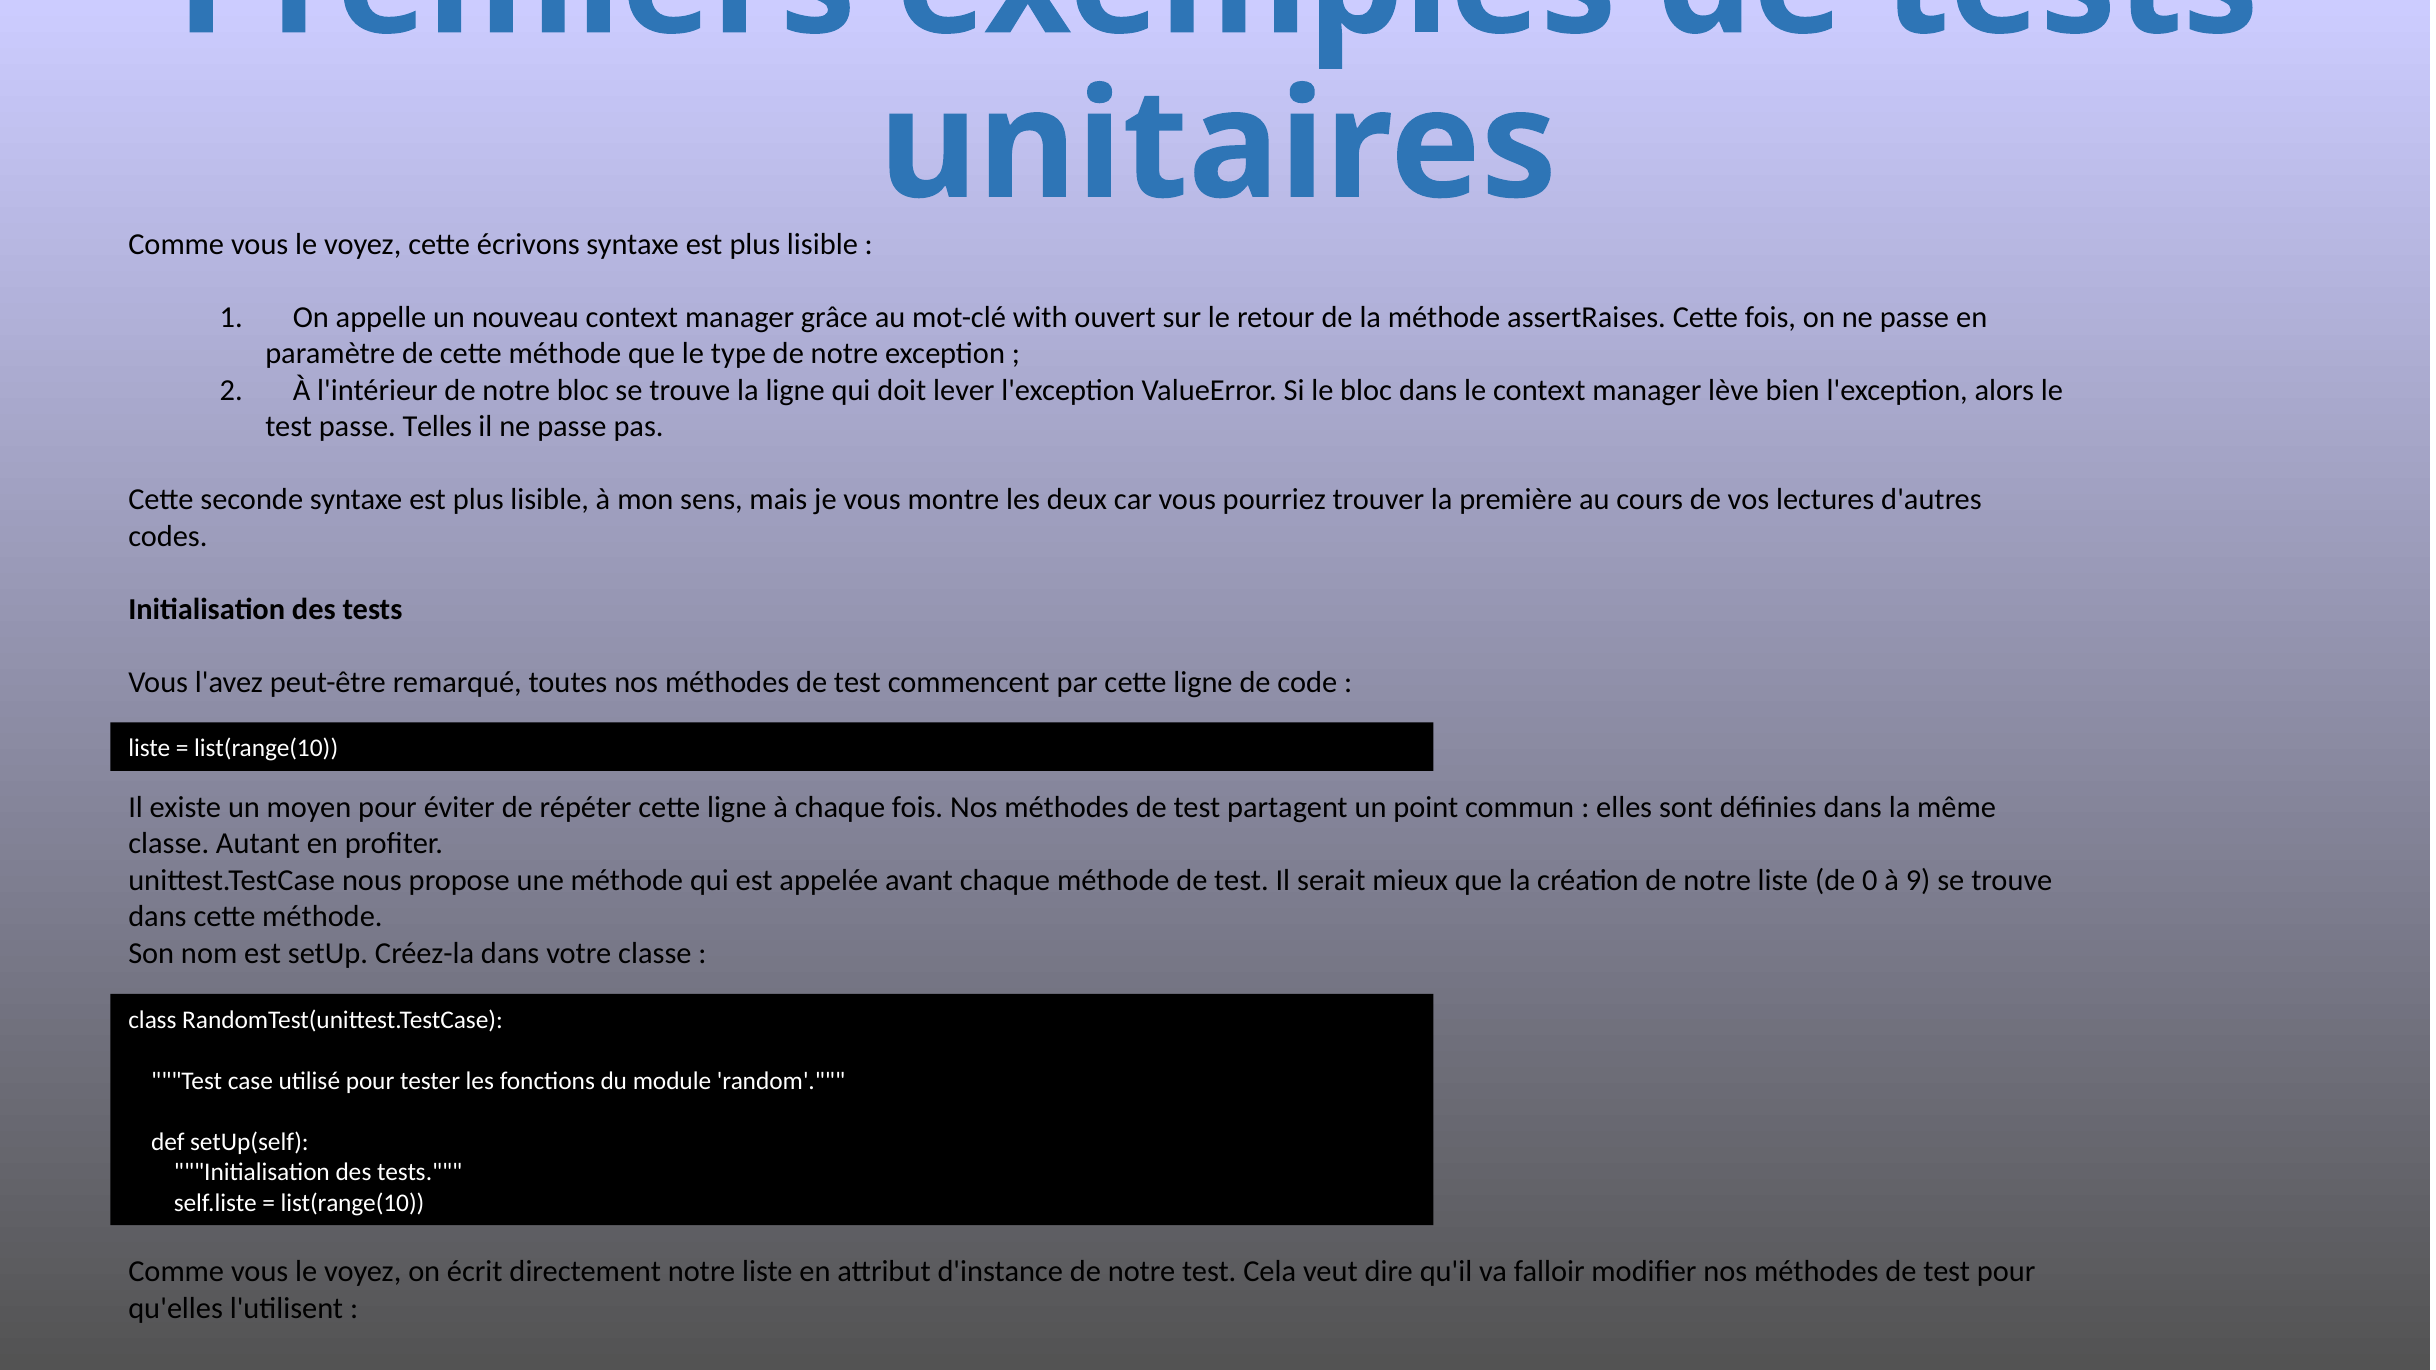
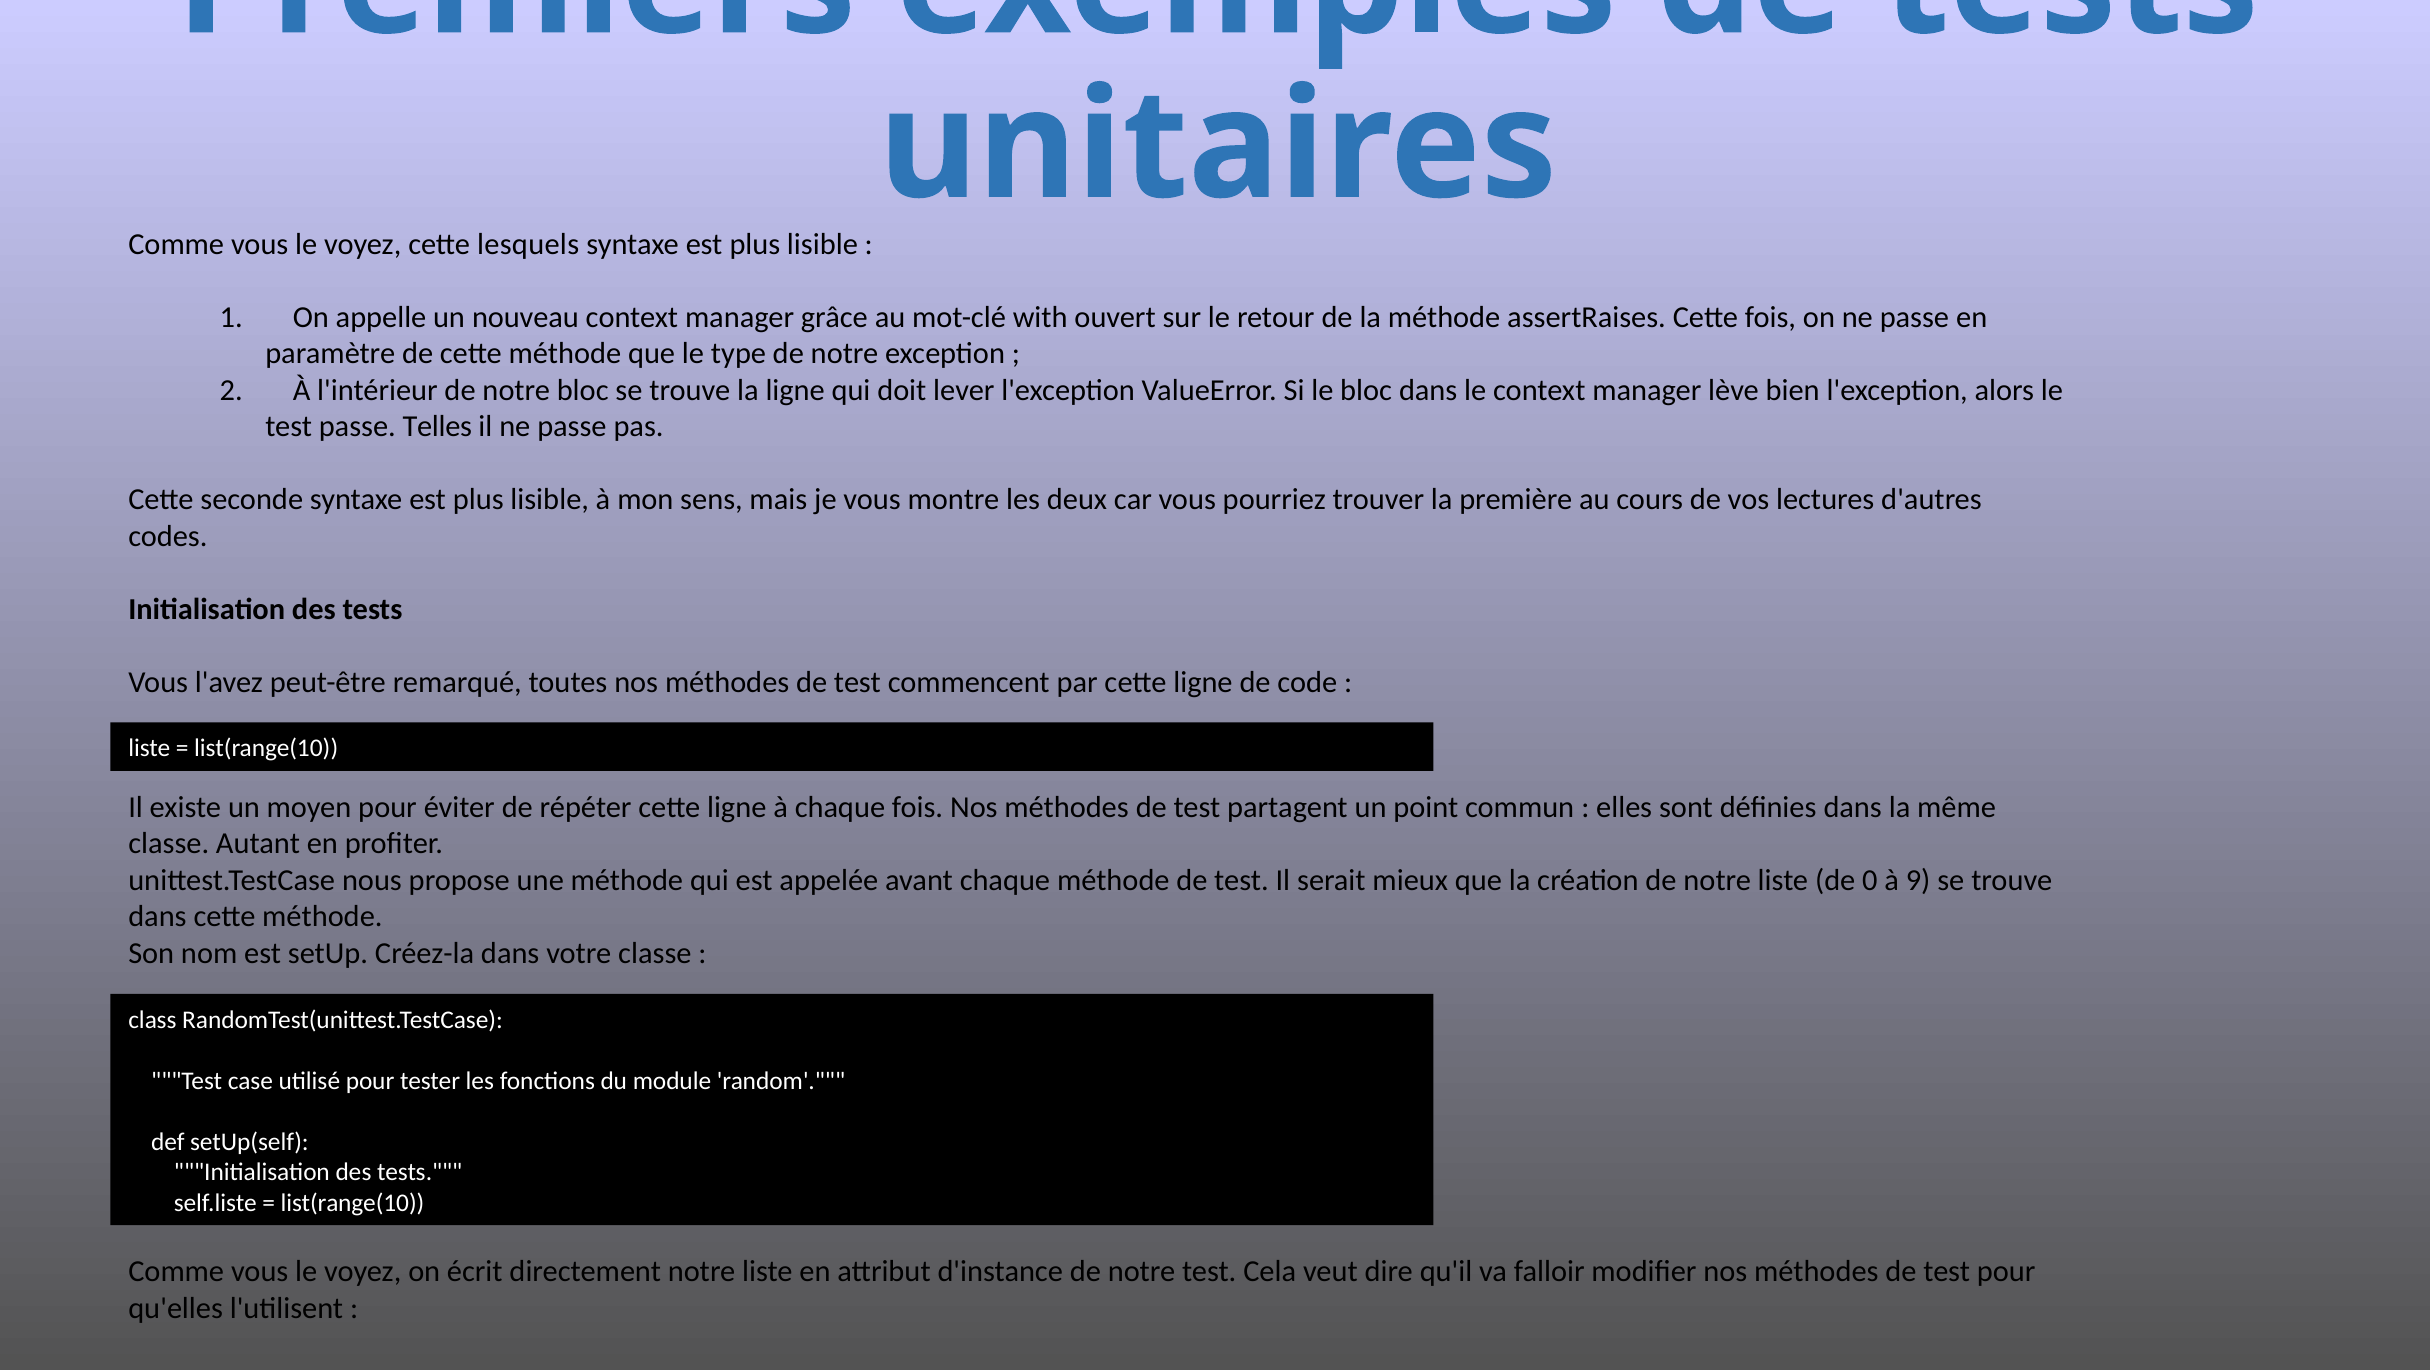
écrivons: écrivons -> lesquels (528, 244)
